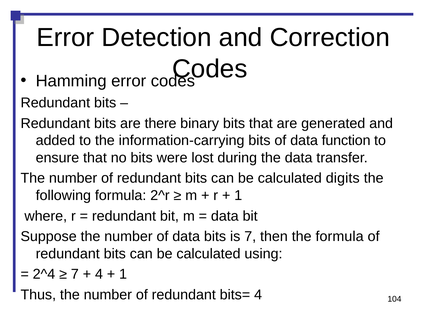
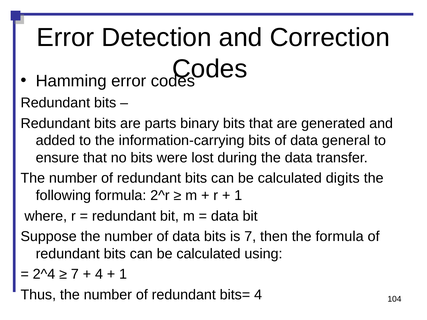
there: there -> parts (160, 124)
function: function -> general (346, 141)
